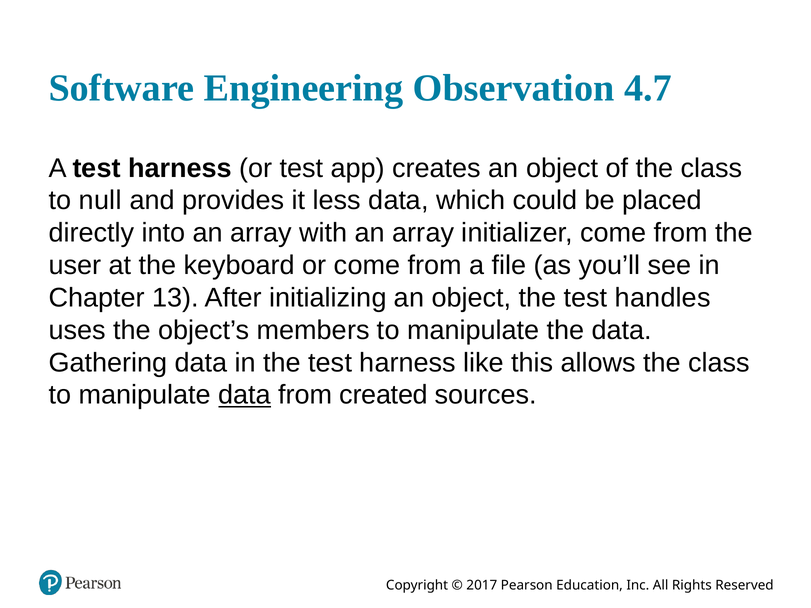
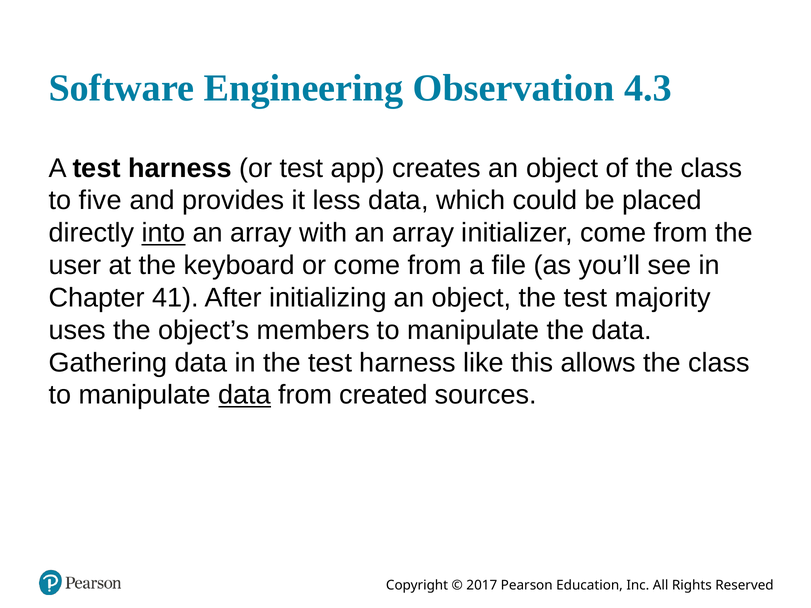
4.7: 4.7 -> 4.3 (648, 88)
null: null -> five (100, 201)
into underline: none -> present (164, 233)
13: 13 -> 41 (176, 298)
handles: handles -> majority (663, 298)
